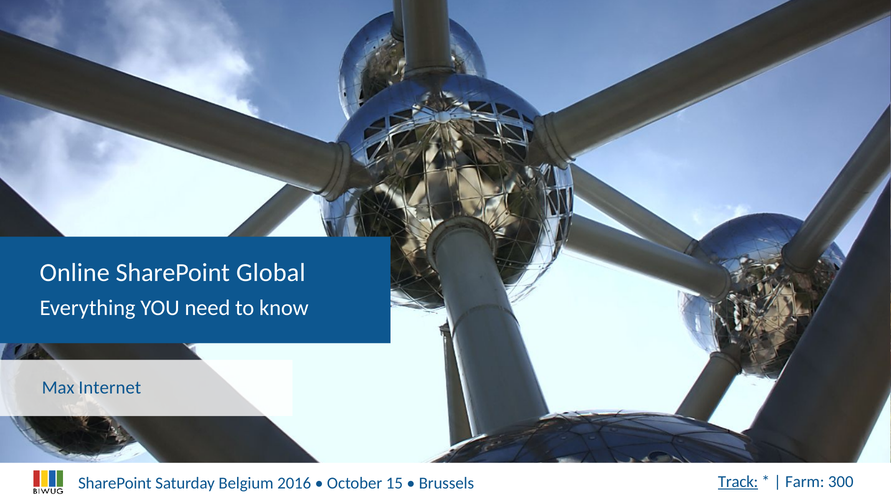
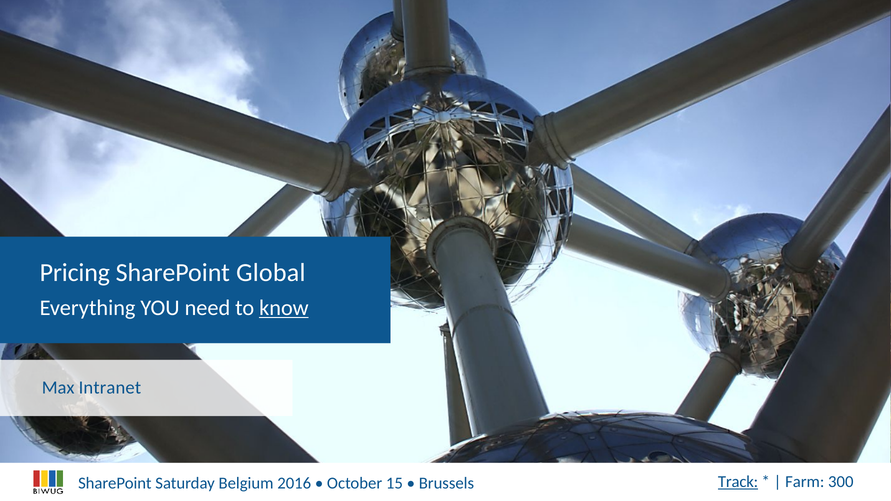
Online: Online -> Pricing (75, 273)
know underline: none -> present (284, 308)
Internet: Internet -> Intranet (110, 388)
